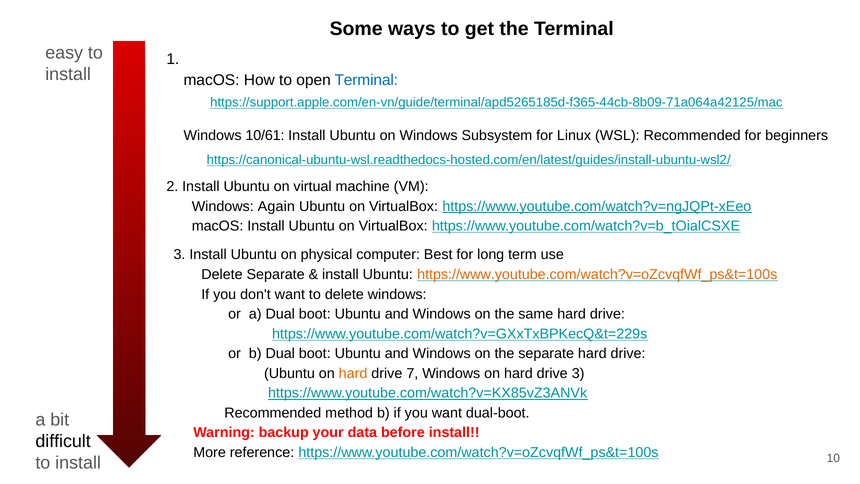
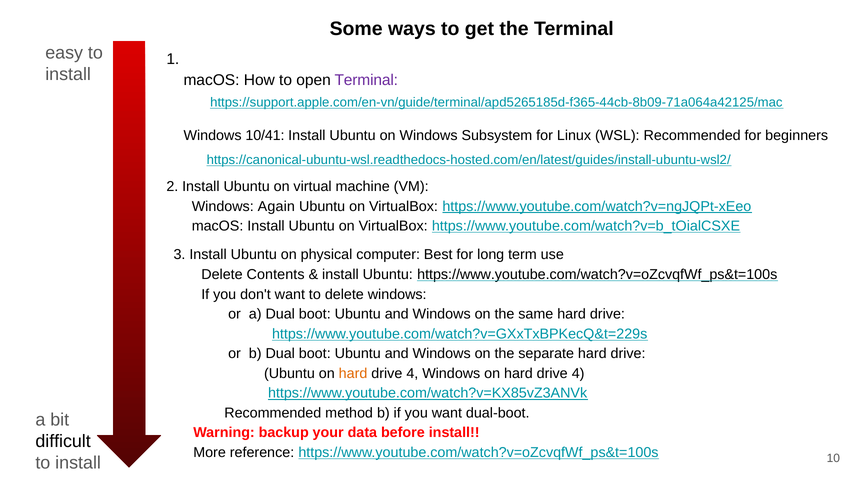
Terminal colour: blue -> purple (366, 80)
10/61: 10/61 -> 10/41 (265, 136)
Delete Separate: Separate -> Contents (276, 274)
https://www.youtube.com/watch?v=oZcvqfWf_ps&t=100s colour: orange -> black (597, 274)
7: 7 -> 4 (412, 373)
3: 3 -> 4 (578, 373)
